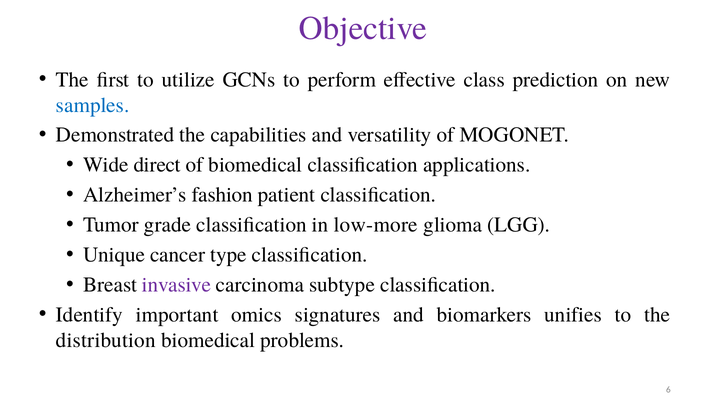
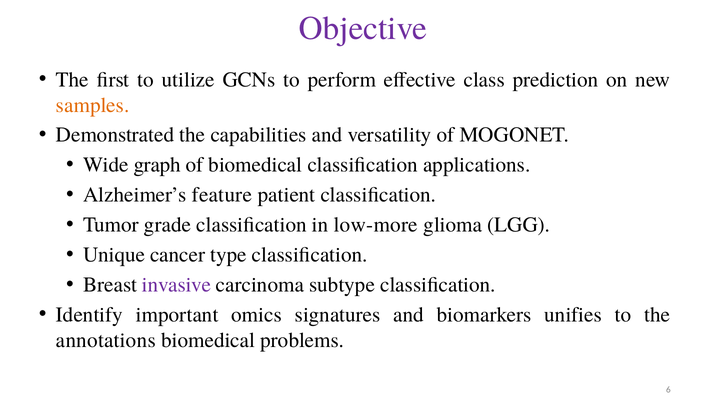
samples colour: blue -> orange (93, 105)
direct: direct -> graph (157, 165)
fashion: fashion -> feature (222, 195)
distribution: distribution -> annotations (106, 340)
